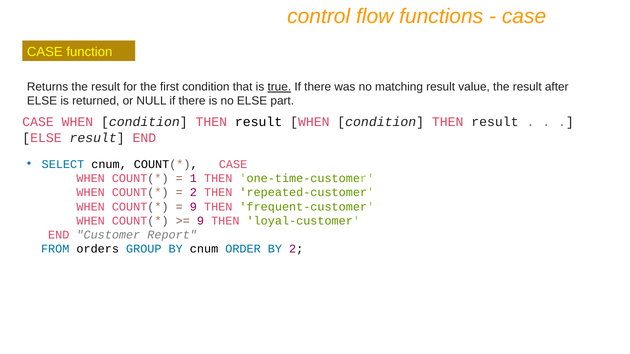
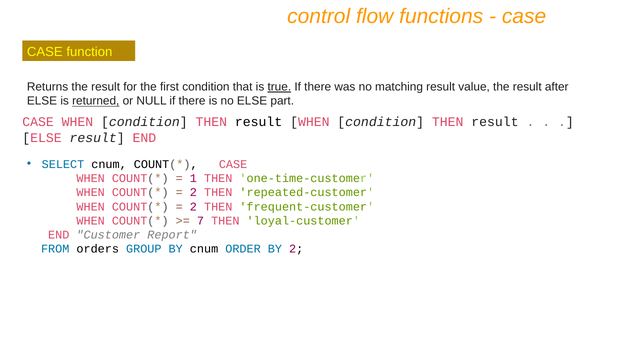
returned underline: none -> present (96, 101)
9: 9 -> 2 (193, 207)
9: 9 -> 7 (201, 221)
